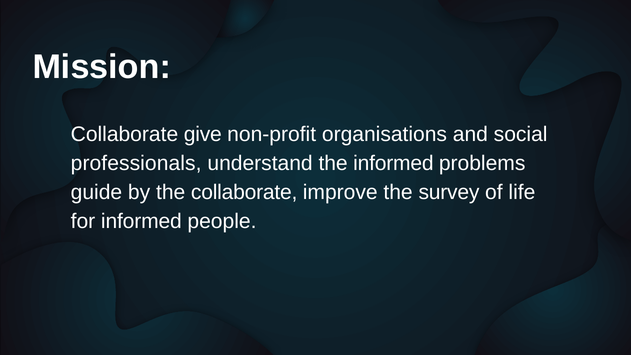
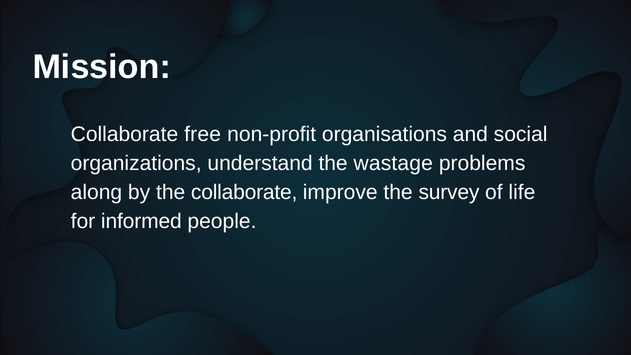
give: give -> free (203, 134)
professionals: professionals -> organizations (136, 163)
the informed: informed -> wastage (393, 163)
guide: guide -> along (96, 192)
